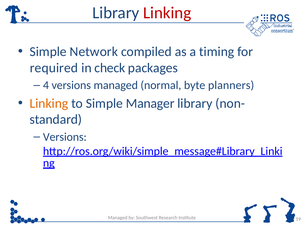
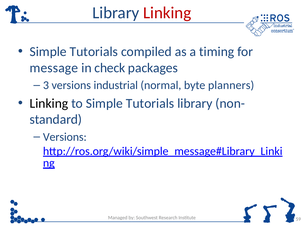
Network: Network -> Tutorials (94, 52)
required: required -> message (54, 68)
4: 4 -> 3 (46, 85)
versions managed: managed -> industrial (116, 85)
Linking colour: orange -> black (49, 103)
to Simple Manager: Manager -> Tutorials (150, 103)
